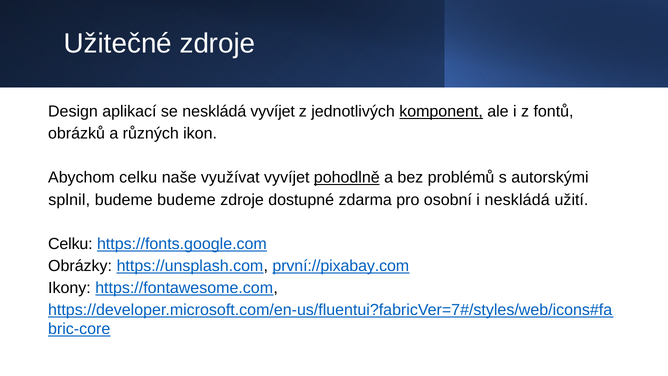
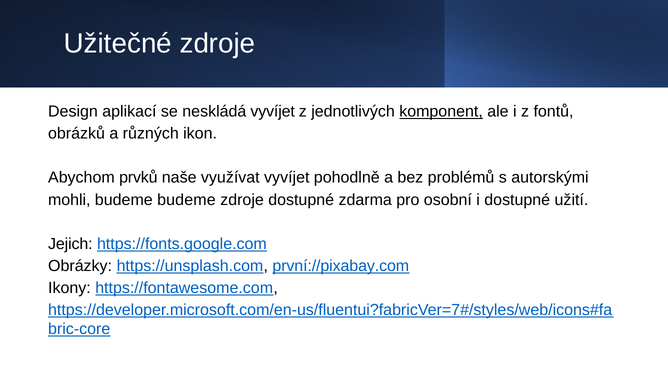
Abychom celku: celku -> prvků (138, 178)
pohodlně underline: present -> none (347, 178)
splnil: splnil -> mohli (69, 200)
i neskládá: neskládá -> dostupné (517, 200)
Celku: Celku -> Jejich (70, 244)
